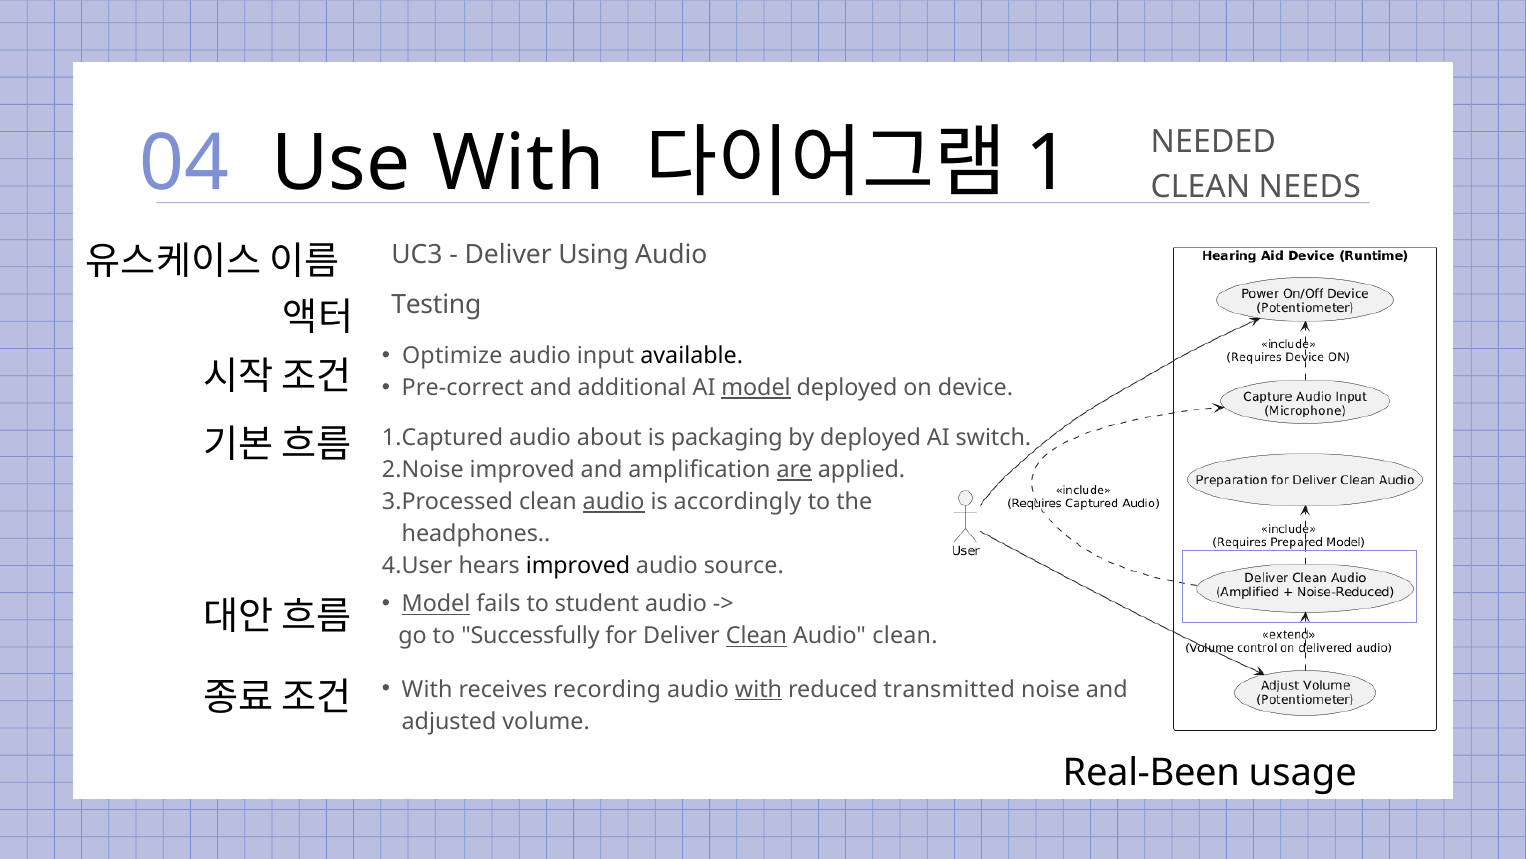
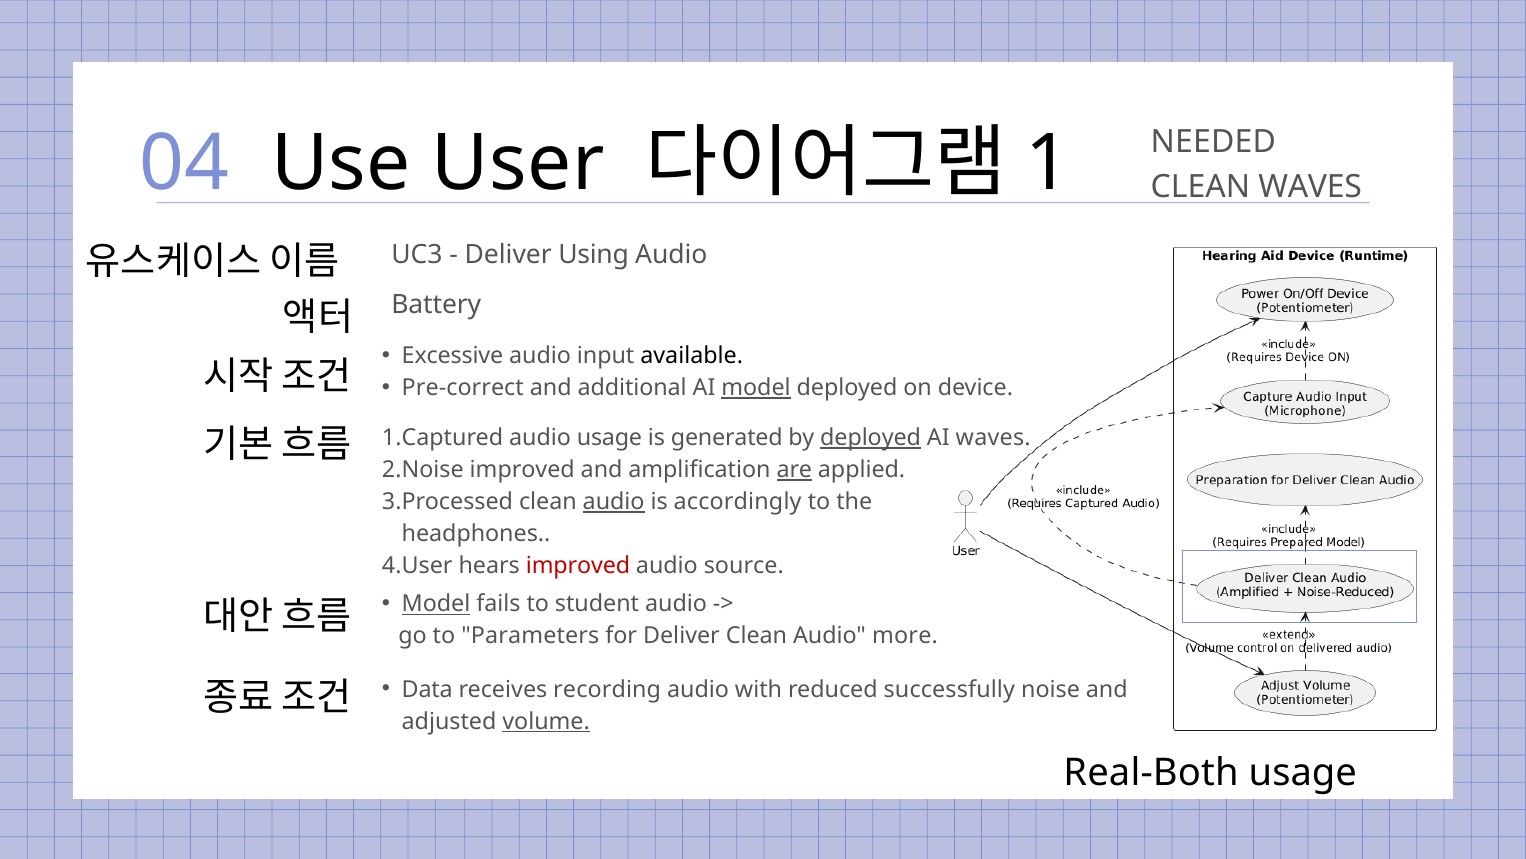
Use With: With -> User (518, 164)
CLEAN NEEDS: NEEDS -> WAVES (1310, 187)
Testing: Testing -> Battery (436, 305)
Optimize: Optimize -> Excessive (453, 356)
audio about: about -> usage (609, 438)
packaging: packaging -> generated (727, 438)
deployed underline: none -> present (871, 438)
AI switch: switch -> waves (993, 438)
improved colour: black -> red (578, 565)
Successfully: Successfully -> Parameters (530, 636)
Clean underline: present -> none (756, 636)
Audio clean: clean -> more (905, 636)
With: With -> Data (427, 689)
with underline: present -> none (759, 689)
transmitted: transmitted -> successfully (949, 689)
volume underline: none -> present (546, 721)
Real-Been: Real-Been -> Real-Both (1151, 772)
